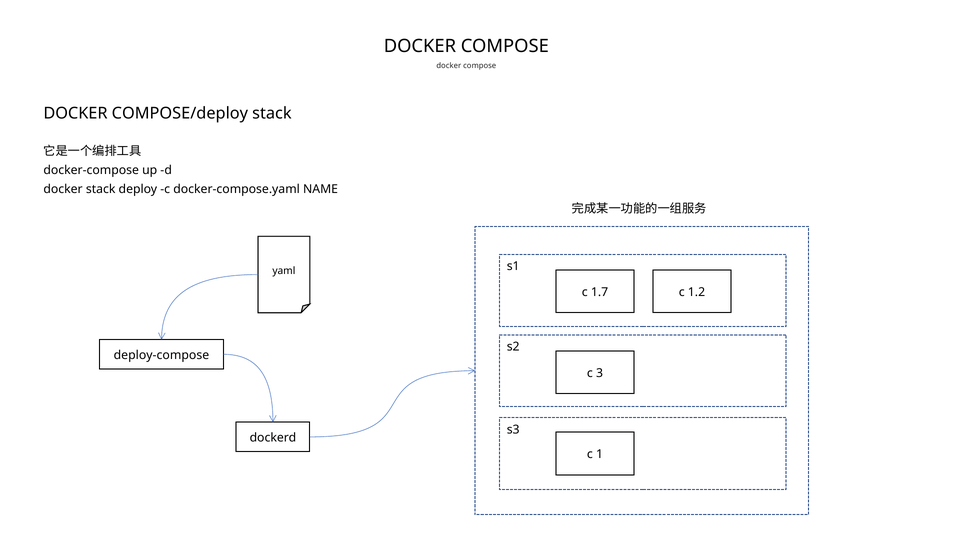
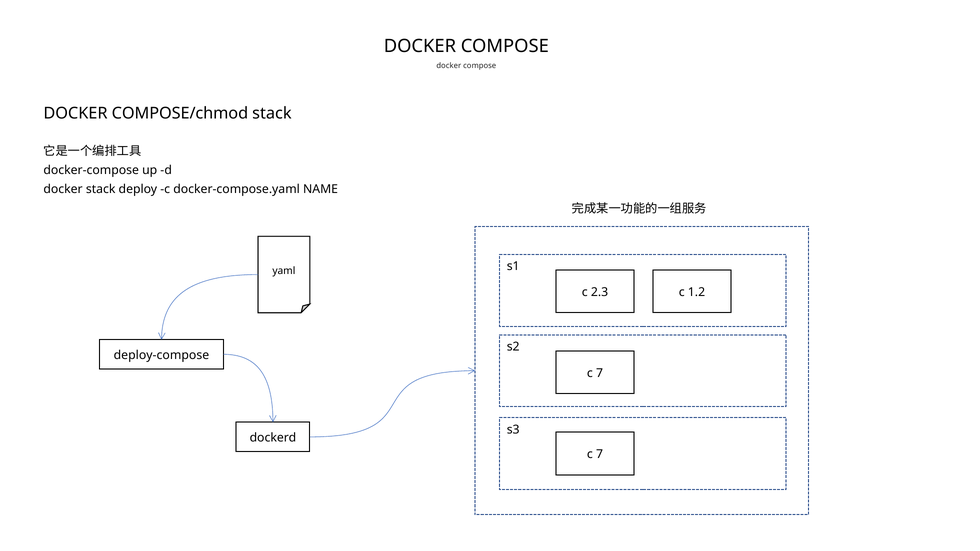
COMPOSE/deploy: COMPOSE/deploy -> COMPOSE/chmod (180, 114)
1.7: 1.7 -> 2.3 (600, 292)
3: 3 -> 7 (600, 373)
1: 1 -> 7 (600, 455)
